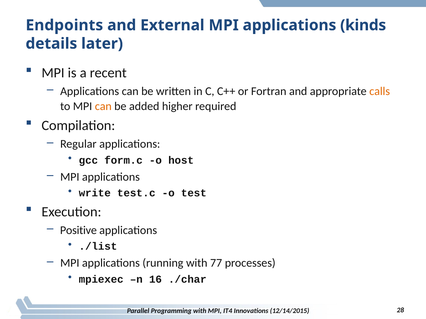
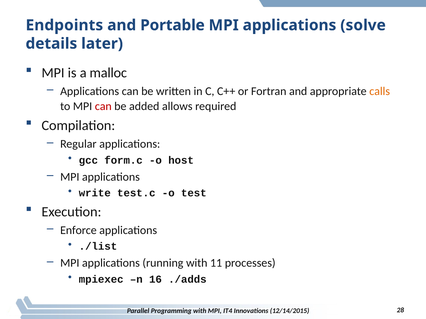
External: External -> Portable (172, 25)
kinds: kinds -> solve (363, 25)
recent: recent -> malloc (108, 73)
can colour: orange -> red (103, 106)
higher: higher -> allows (177, 106)
Positive: Positive -> Enforce (78, 231)
77: 77 -> 11 (216, 263)
./char: ./char -> ./adds (187, 280)
